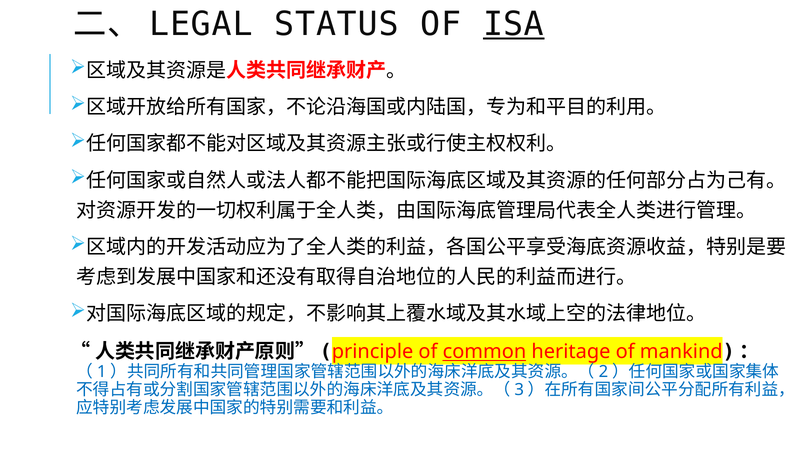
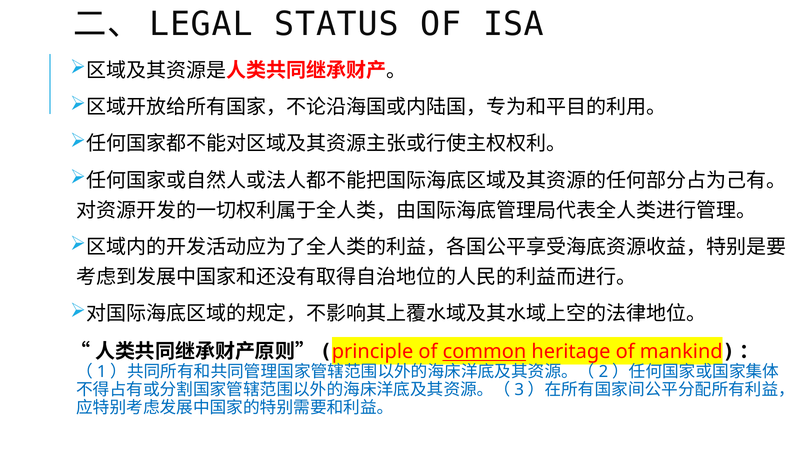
ISA underline: present -> none (513, 24)
